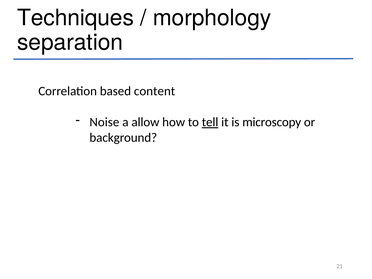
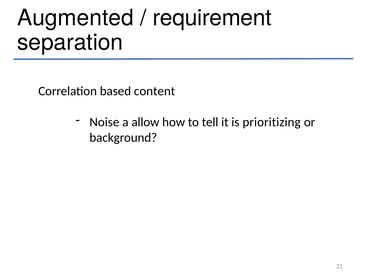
Techniques: Techniques -> Augmented (75, 18)
morphology: morphology -> requirement (212, 18)
tell underline: present -> none (210, 122)
microscopy: microscopy -> prioritizing (272, 122)
